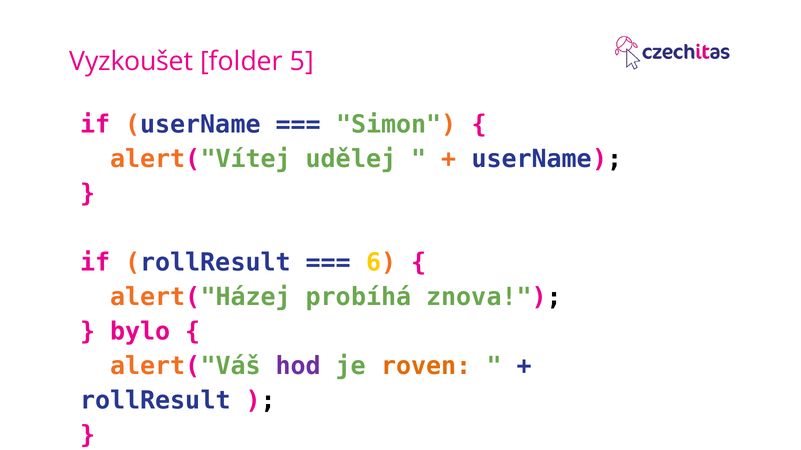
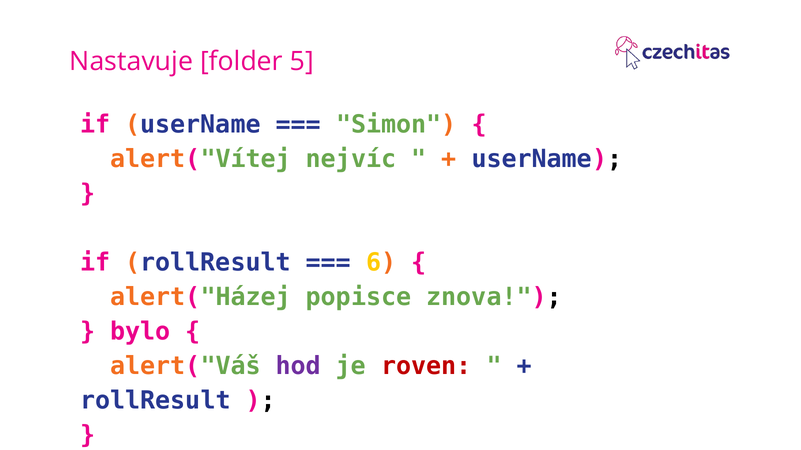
Vyzkoušet: Vyzkoušet -> Nastavuje (131, 62)
udělej: udělej -> nejvíc (351, 159)
probíhá: probíhá -> popisce (359, 297)
roven colour: orange -> red (426, 367)
